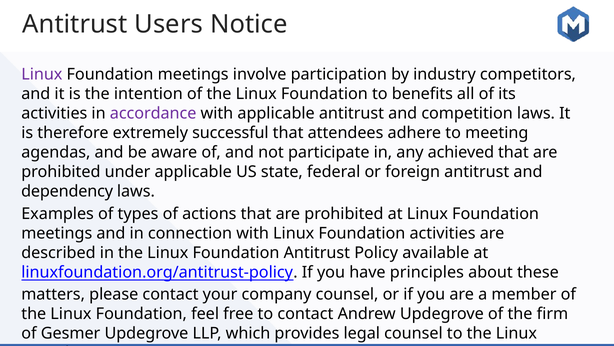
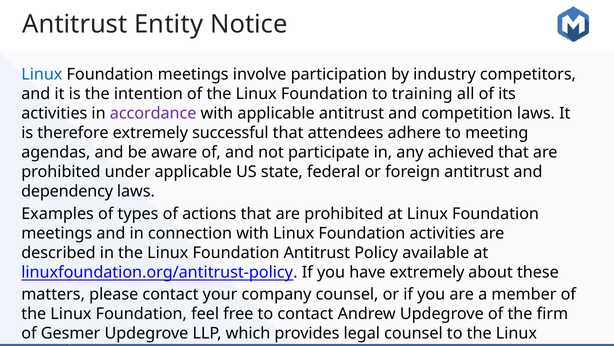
Users: Users -> Entity (169, 24)
Linux colour: purple -> blue (42, 74)
benefits: benefits -> training (422, 94)
have principles: principles -> extremely (427, 272)
